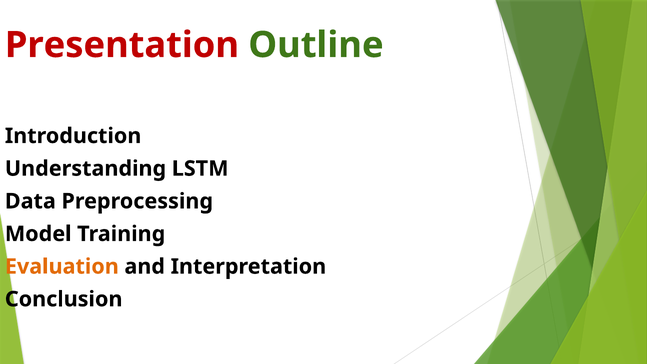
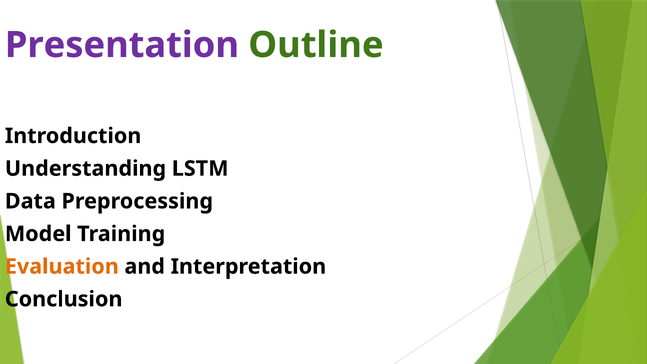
Presentation colour: red -> purple (122, 45)
